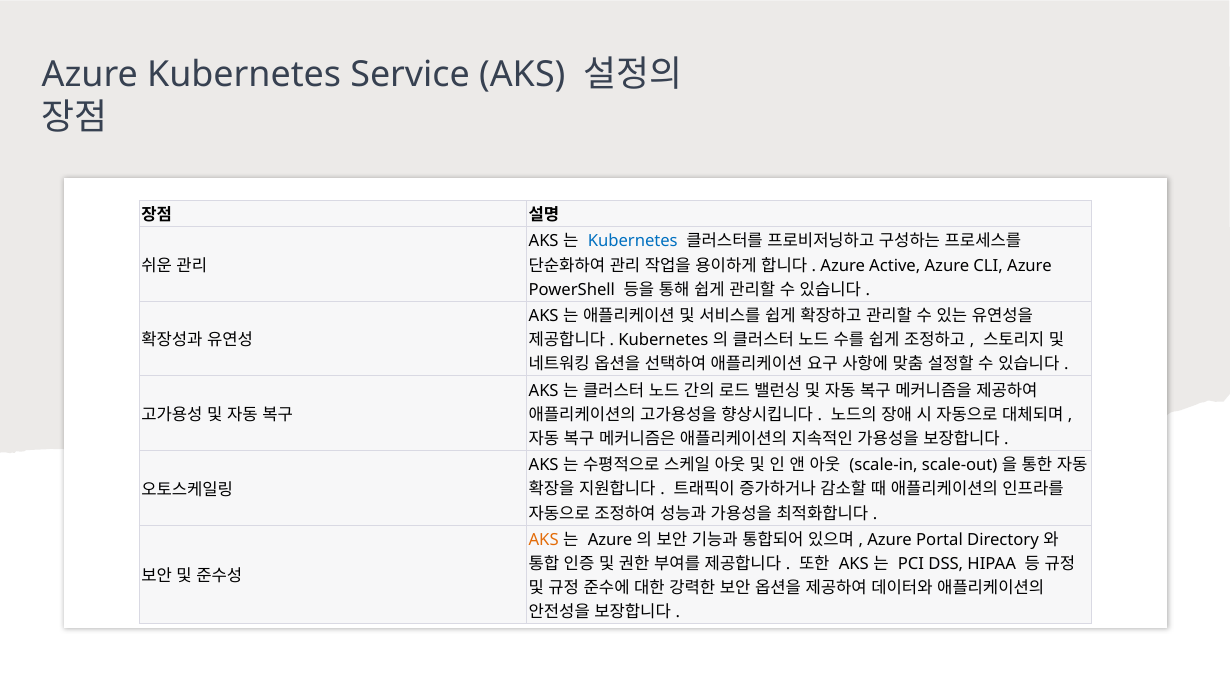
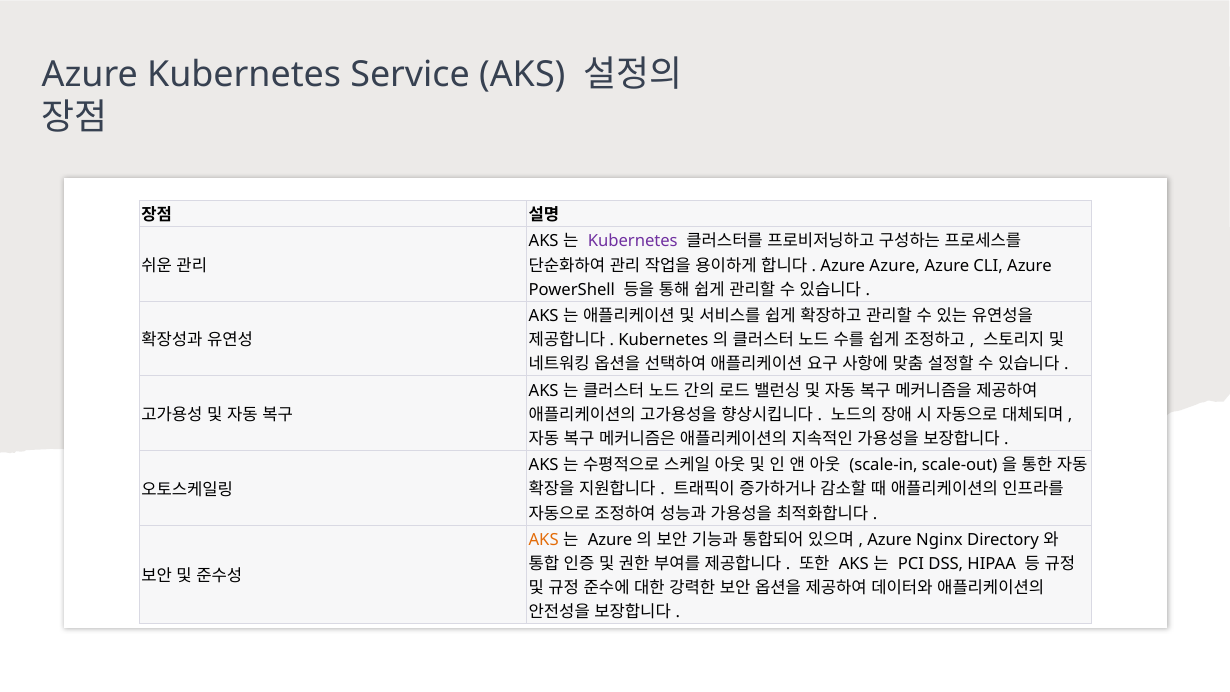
Kubernetes colour: blue -> purple (633, 241)
Active: Active -> Azure (895, 265)
Portal: Portal -> Nginx (939, 540)
